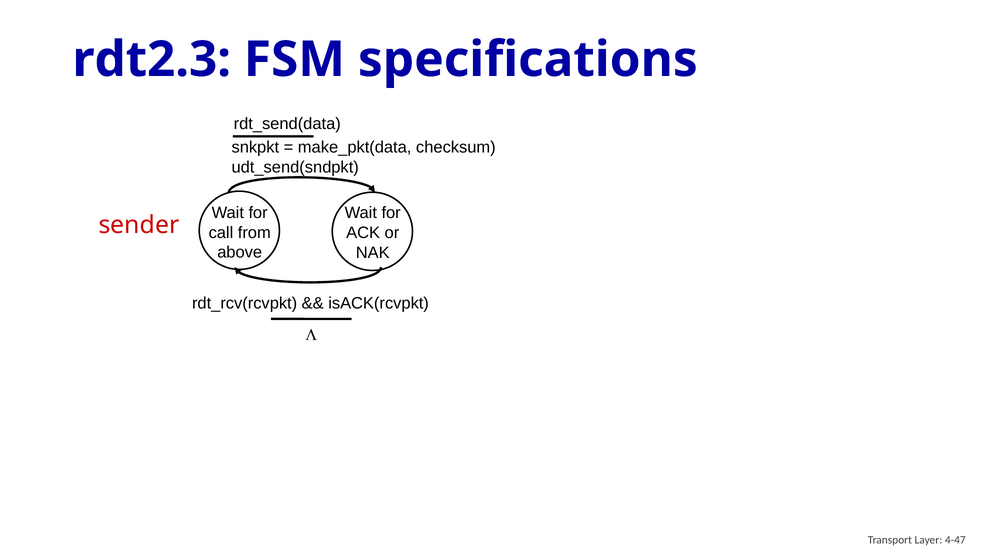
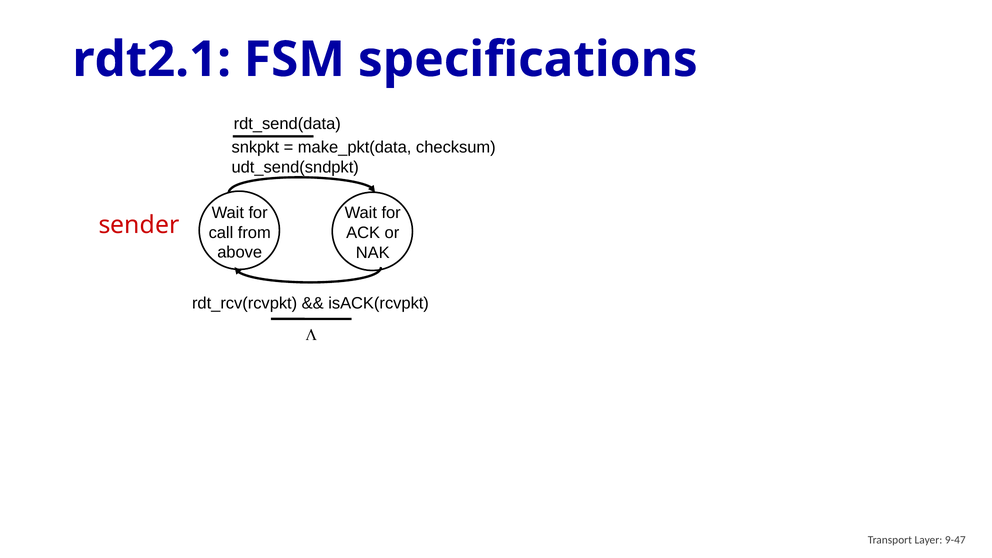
rdt2.3: rdt2.3 -> rdt2.1 (152, 60)
4-47: 4-47 -> 9-47 (955, 540)
